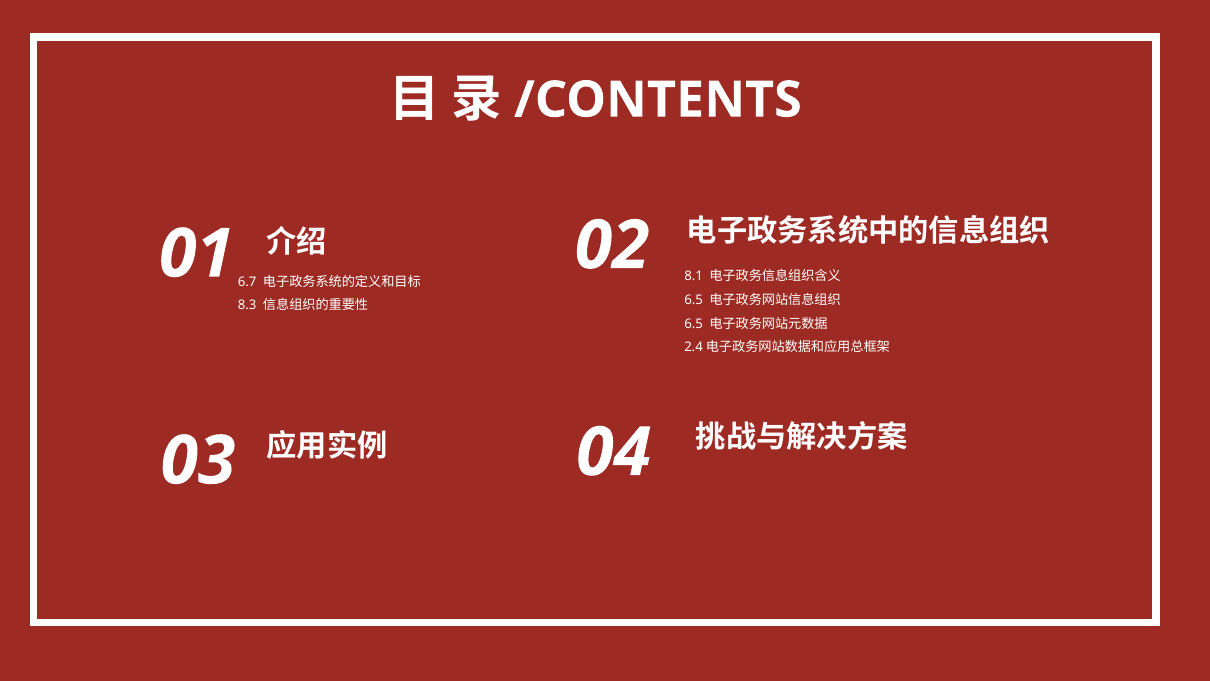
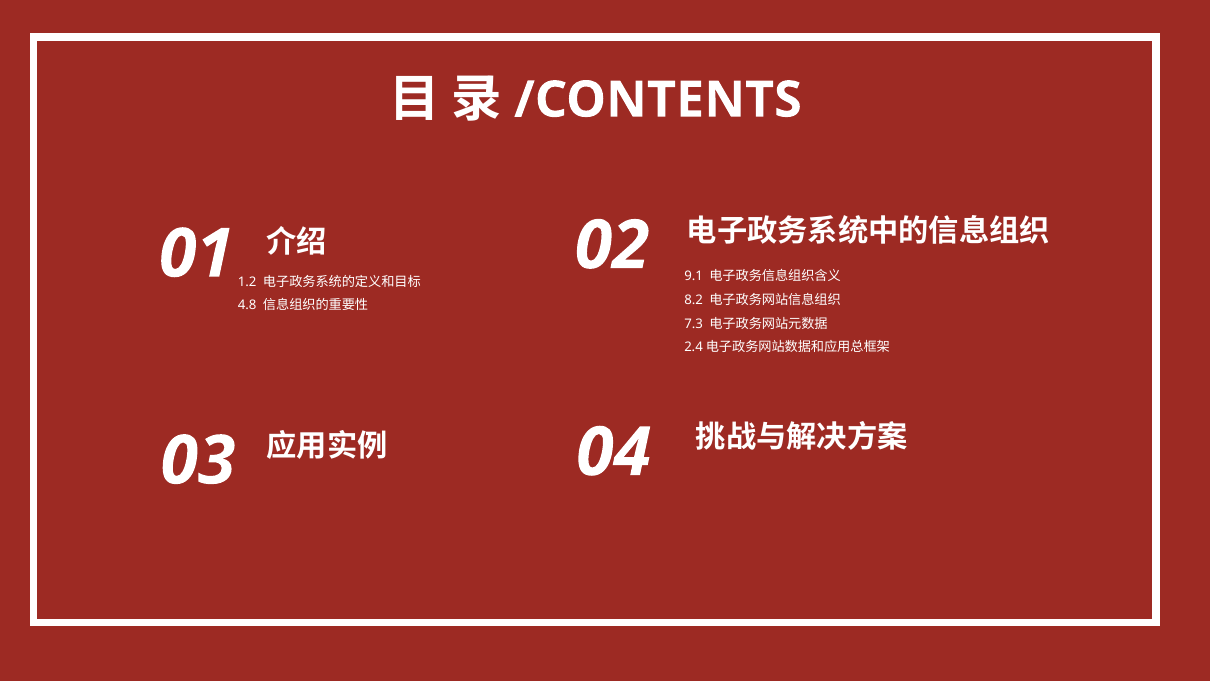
8.1: 8.1 -> 9.1 (694, 276)
6.7: 6.7 -> 1.2 (247, 282)
6.5: 6.5 -> 8.2 (694, 300)
8.3: 8.3 -> 4.8 (247, 305)
6.5: 6.5 -> 7.3 (694, 324)
